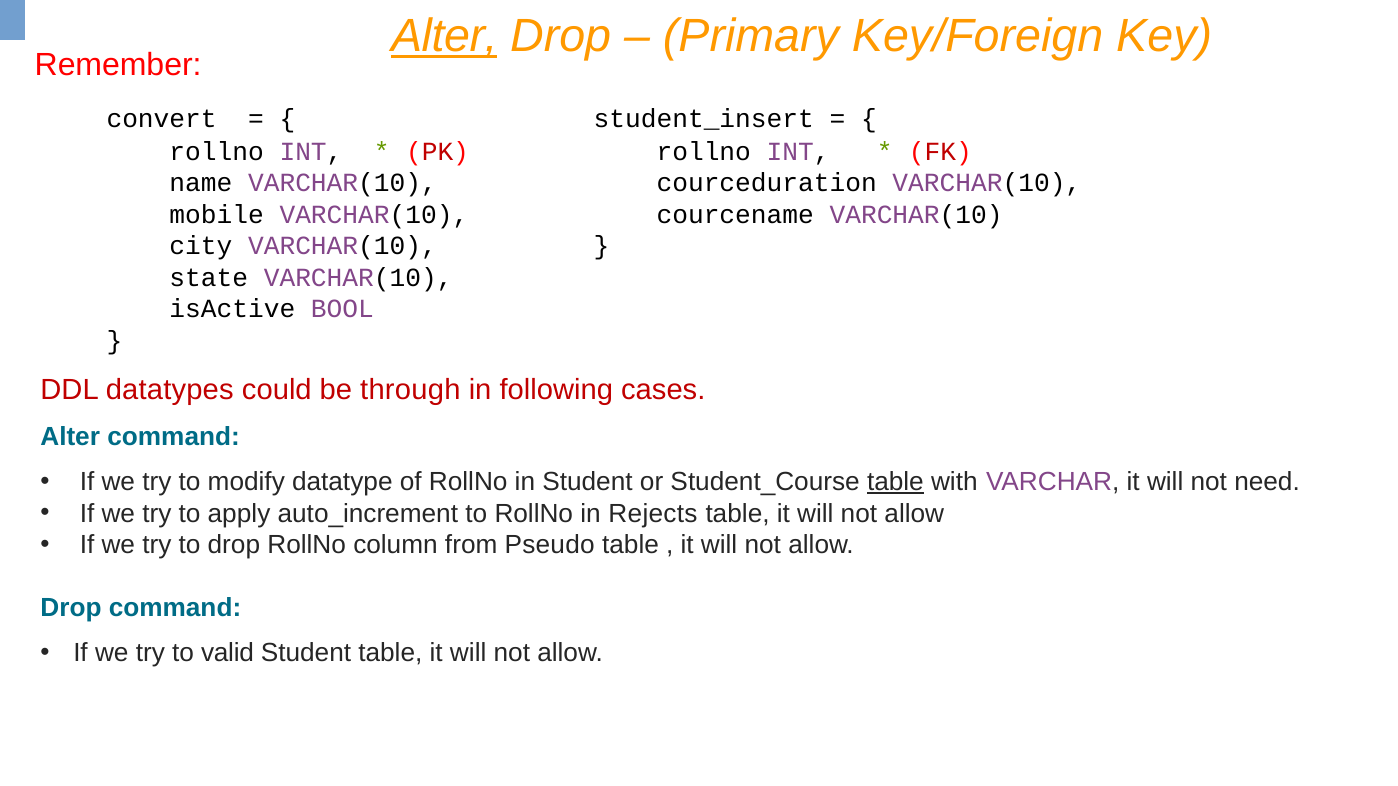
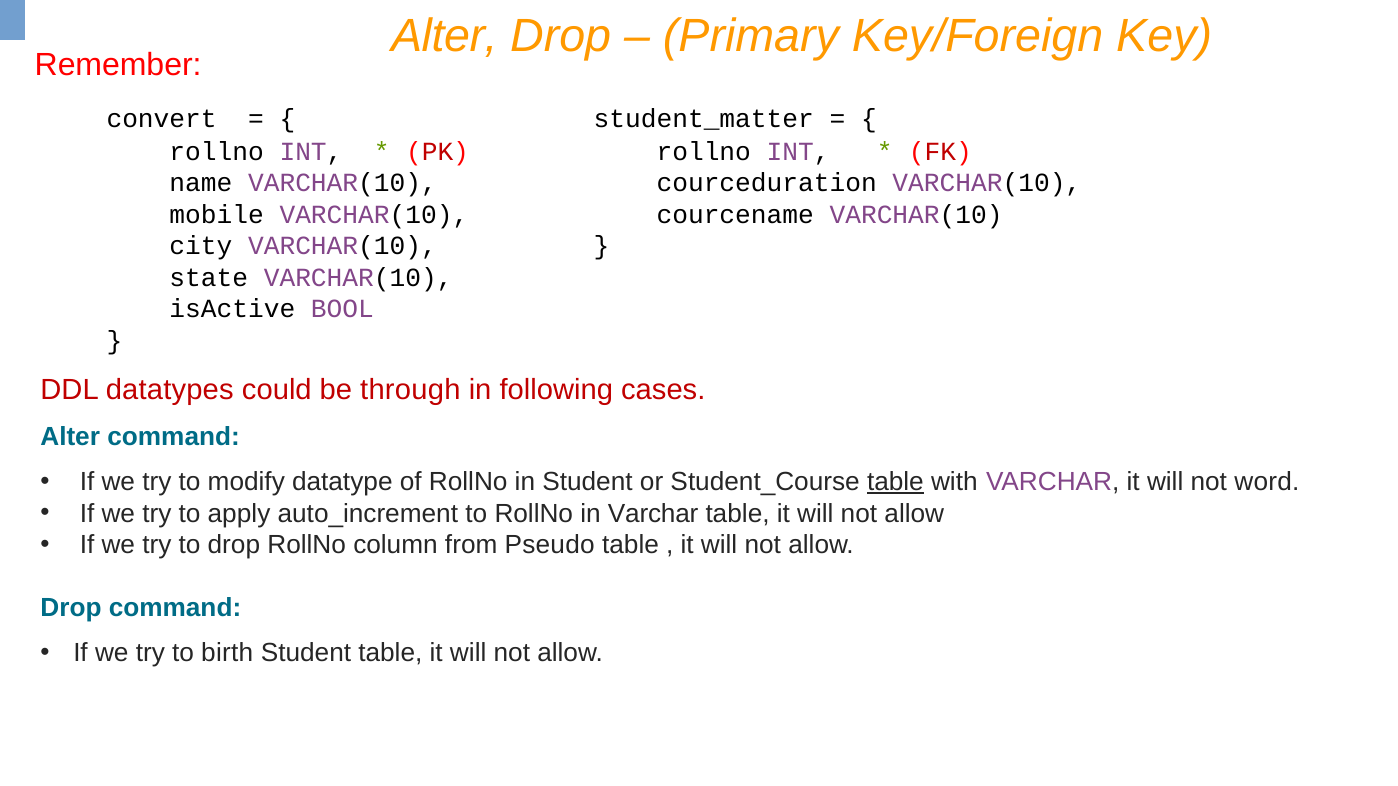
Alter underline: present -> none (444, 36)
student_insert: student_insert -> student_matter (704, 119)
need: need -> word (1267, 482)
in Rejects: Rejects -> Varchar (653, 514)
valid: valid -> birth (227, 653)
